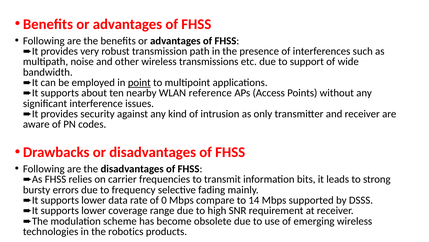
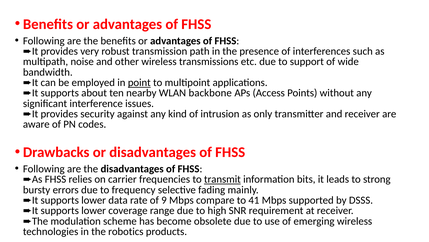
reference: reference -> backbone (210, 93)
transmit underline: none -> present (222, 179)
0: 0 -> 9 (164, 200)
14: 14 -> 41 (254, 200)
